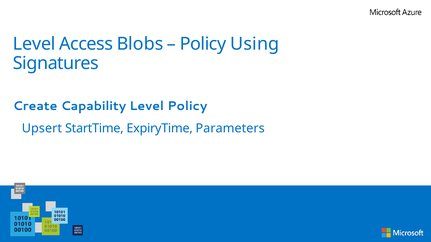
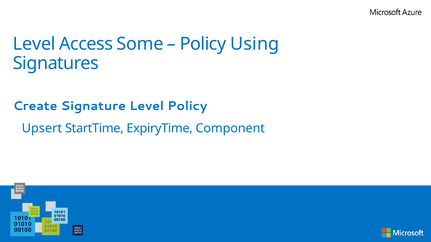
Blobs: Blobs -> Some (140, 44)
Capability: Capability -> Signature (93, 106)
Parameters: Parameters -> Component (230, 129)
